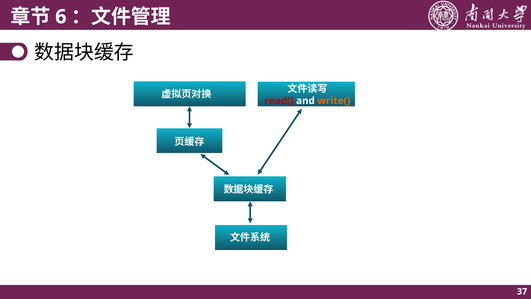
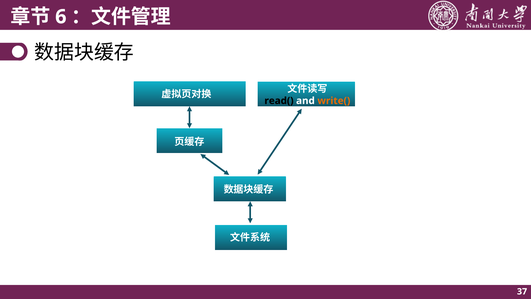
read( colour: red -> black (279, 101)
